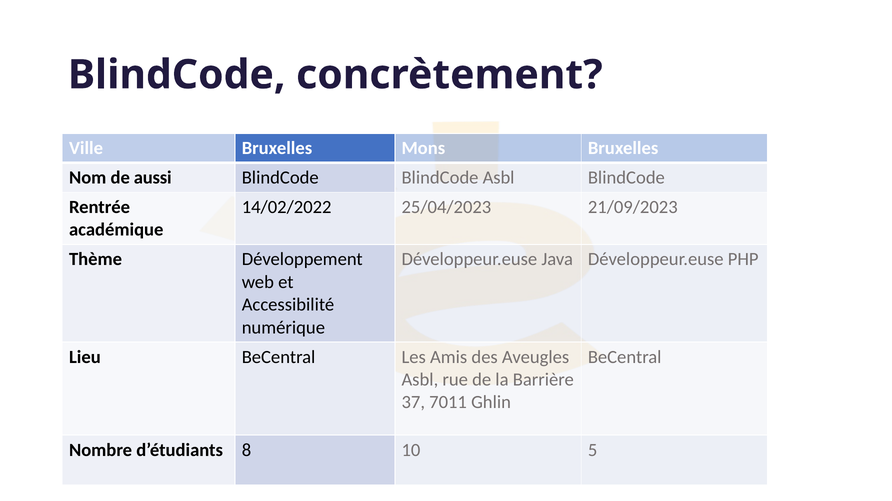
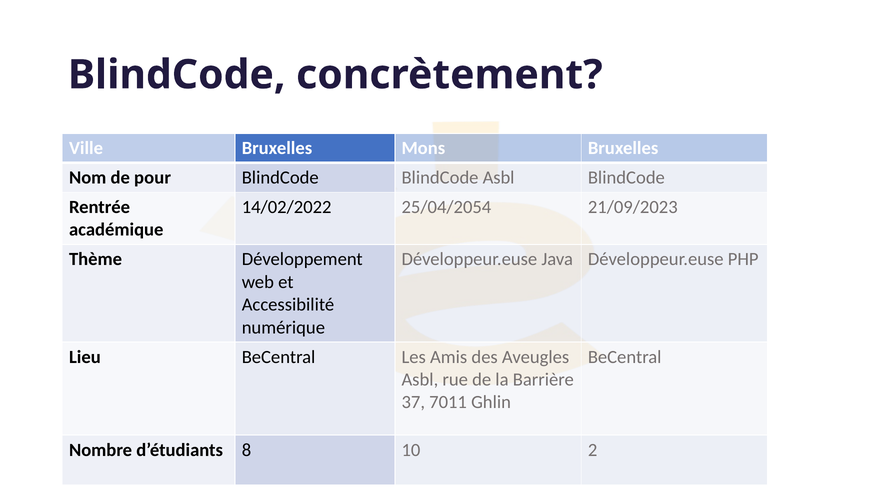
aussi: aussi -> pour (153, 178)
25/04/2023: 25/04/2023 -> 25/04/2054 (446, 207)
5: 5 -> 2 (593, 451)
